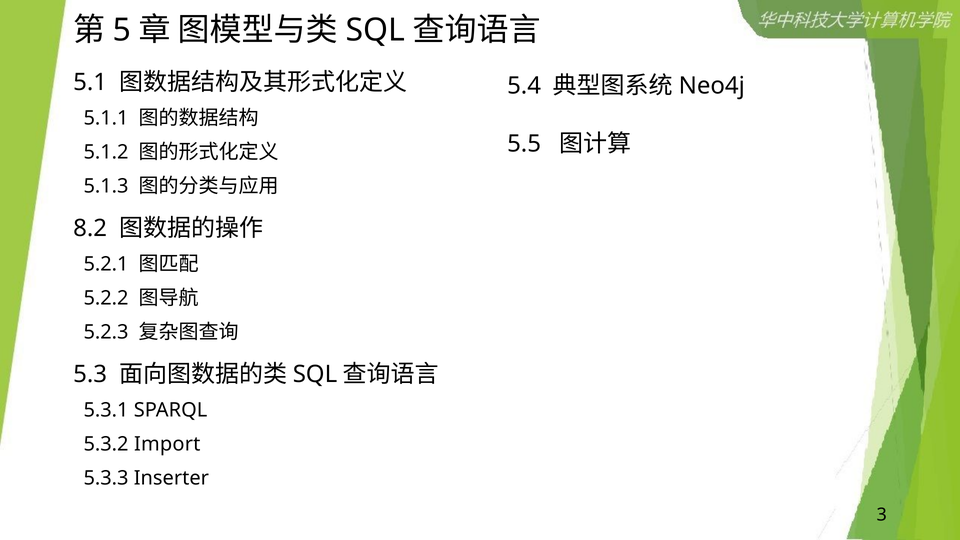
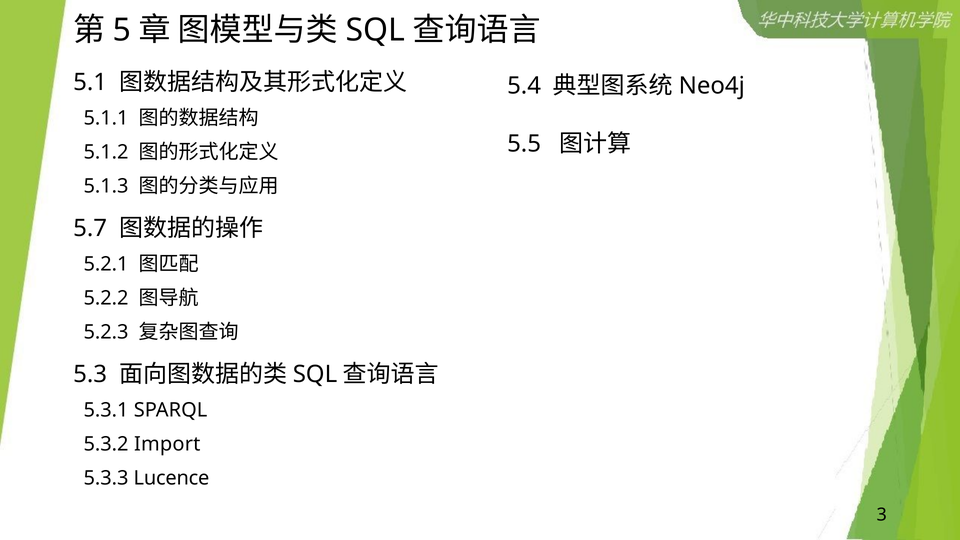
8.2: 8.2 -> 5.7 (90, 228)
Inserter: Inserter -> Lucence (172, 478)
